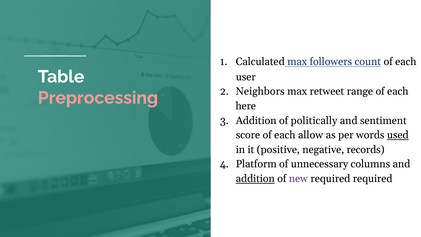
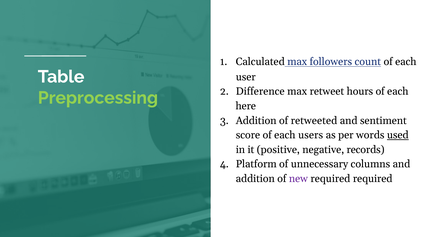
Neighbors: Neighbors -> Difference (260, 91)
range: range -> hours (360, 91)
Preprocessing colour: pink -> light green (98, 98)
politically: politically -> retweeted (314, 120)
allow: allow -> users (311, 135)
addition underline: present -> none (255, 179)
